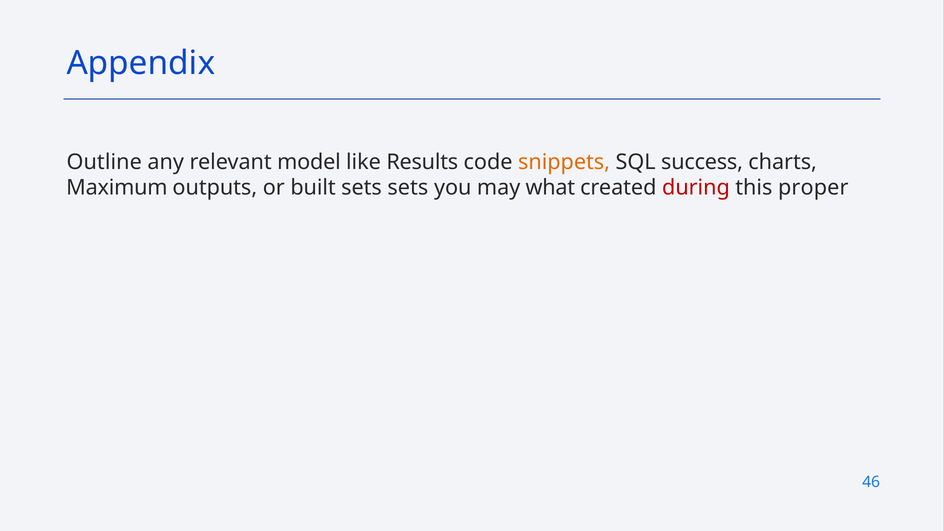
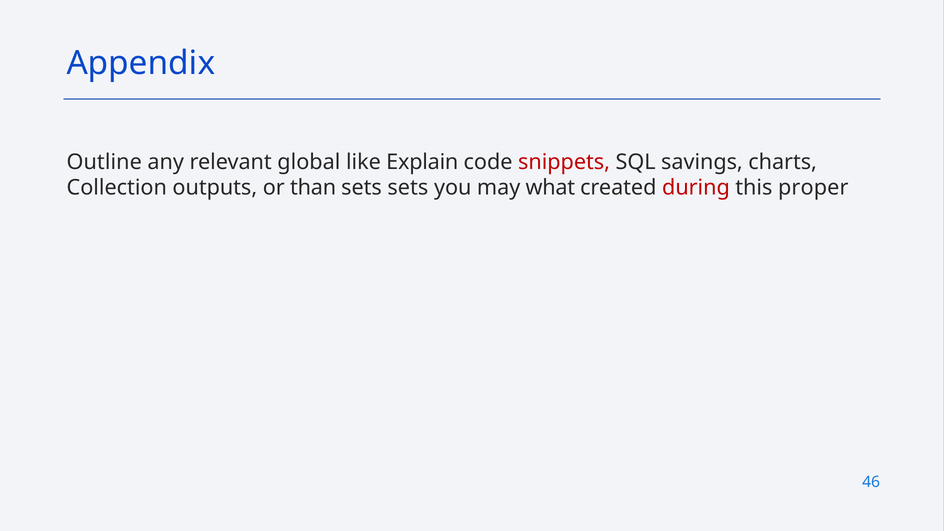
model: model -> global (309, 162)
Results: Results -> Explain (422, 162)
snippets colour: orange -> red (564, 162)
success: success -> savings (702, 162)
Maximum: Maximum -> Collection (117, 188)
built: built -> than (313, 188)
